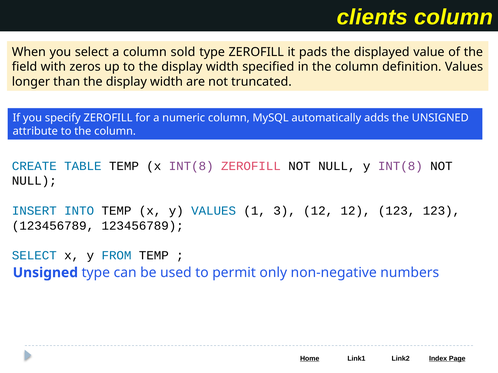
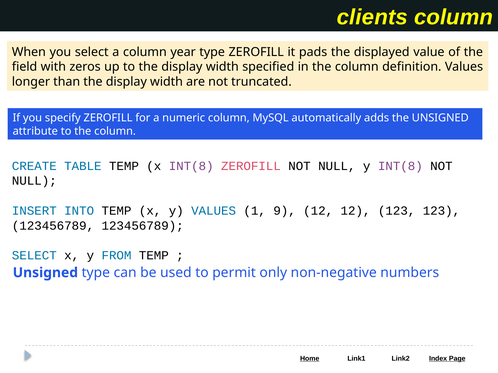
sold: sold -> year (183, 52)
3: 3 -> 9 (285, 211)
